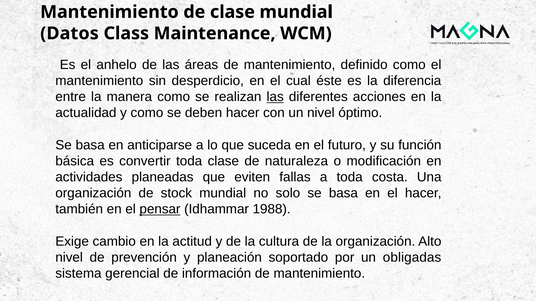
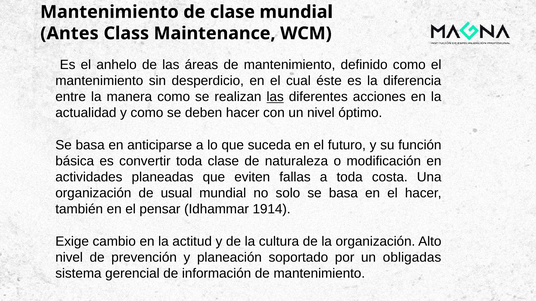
Datos: Datos -> Antes (69, 33)
stock: stock -> usual (176, 193)
pensar underline: present -> none (160, 210)
1988: 1988 -> 1914 (272, 210)
